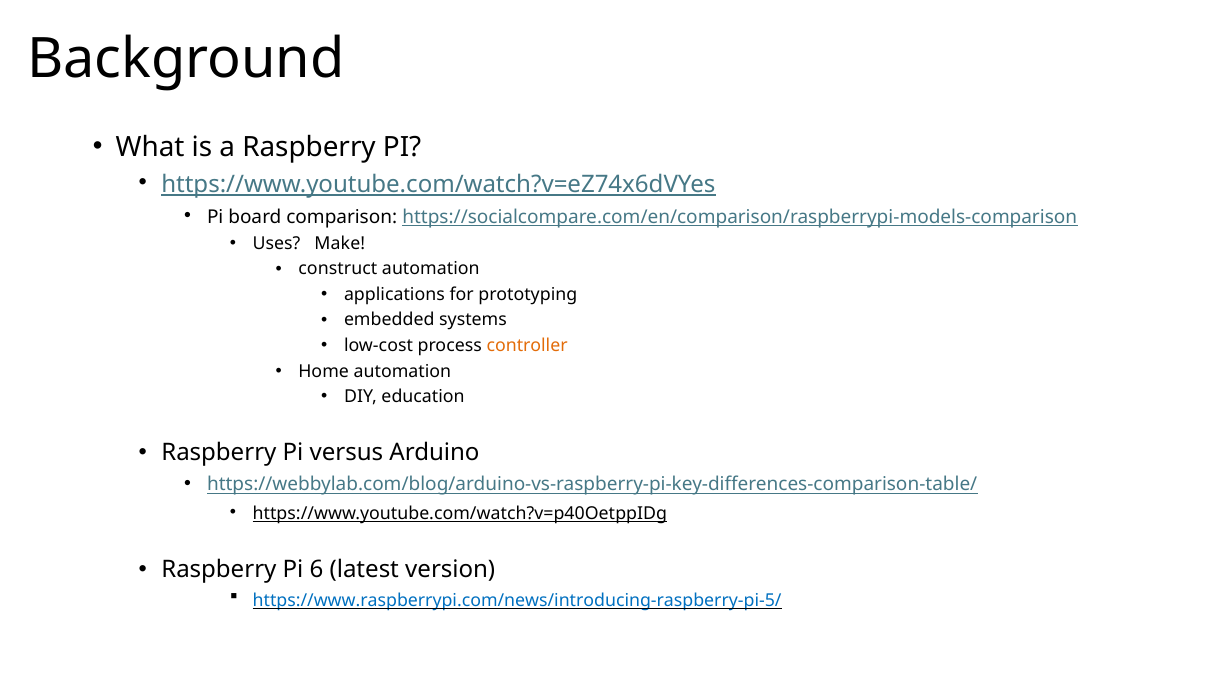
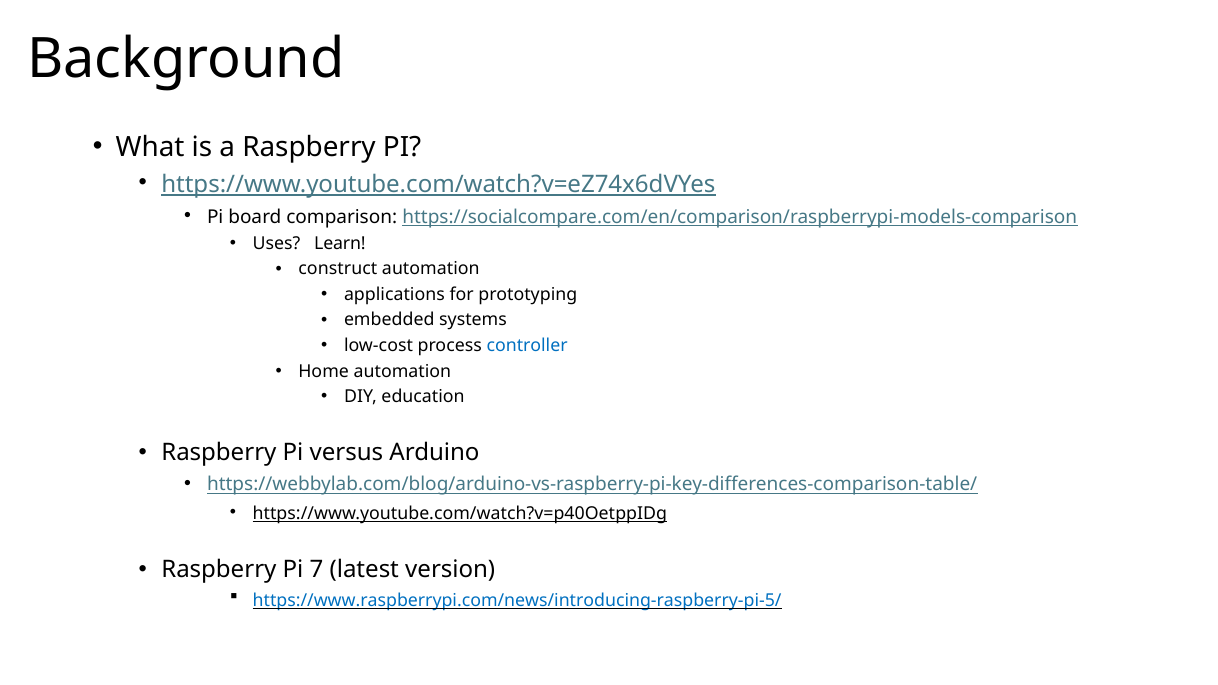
Make: Make -> Learn (340, 244)
controller colour: orange -> blue (527, 346)
6: 6 -> 7 (317, 570)
